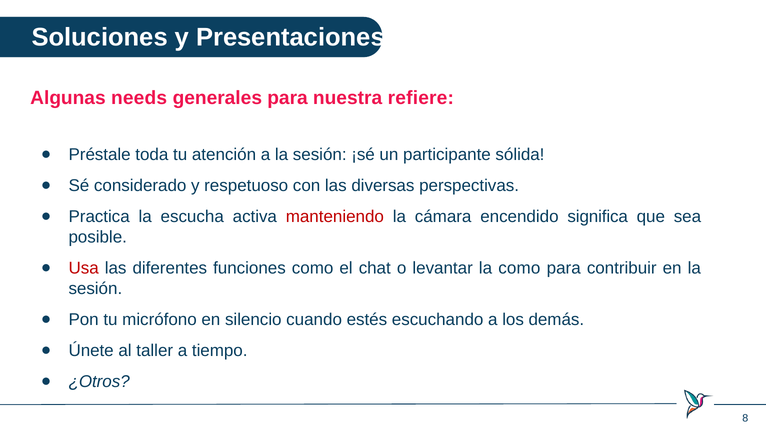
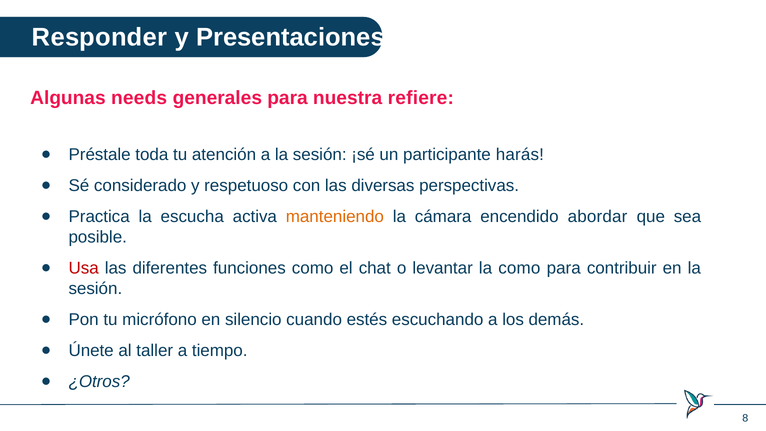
Soluciones: Soluciones -> Responder (100, 37)
sólida: sólida -> harás (520, 154)
manteniendo colour: red -> orange (335, 217)
significa: significa -> abordar (598, 217)
